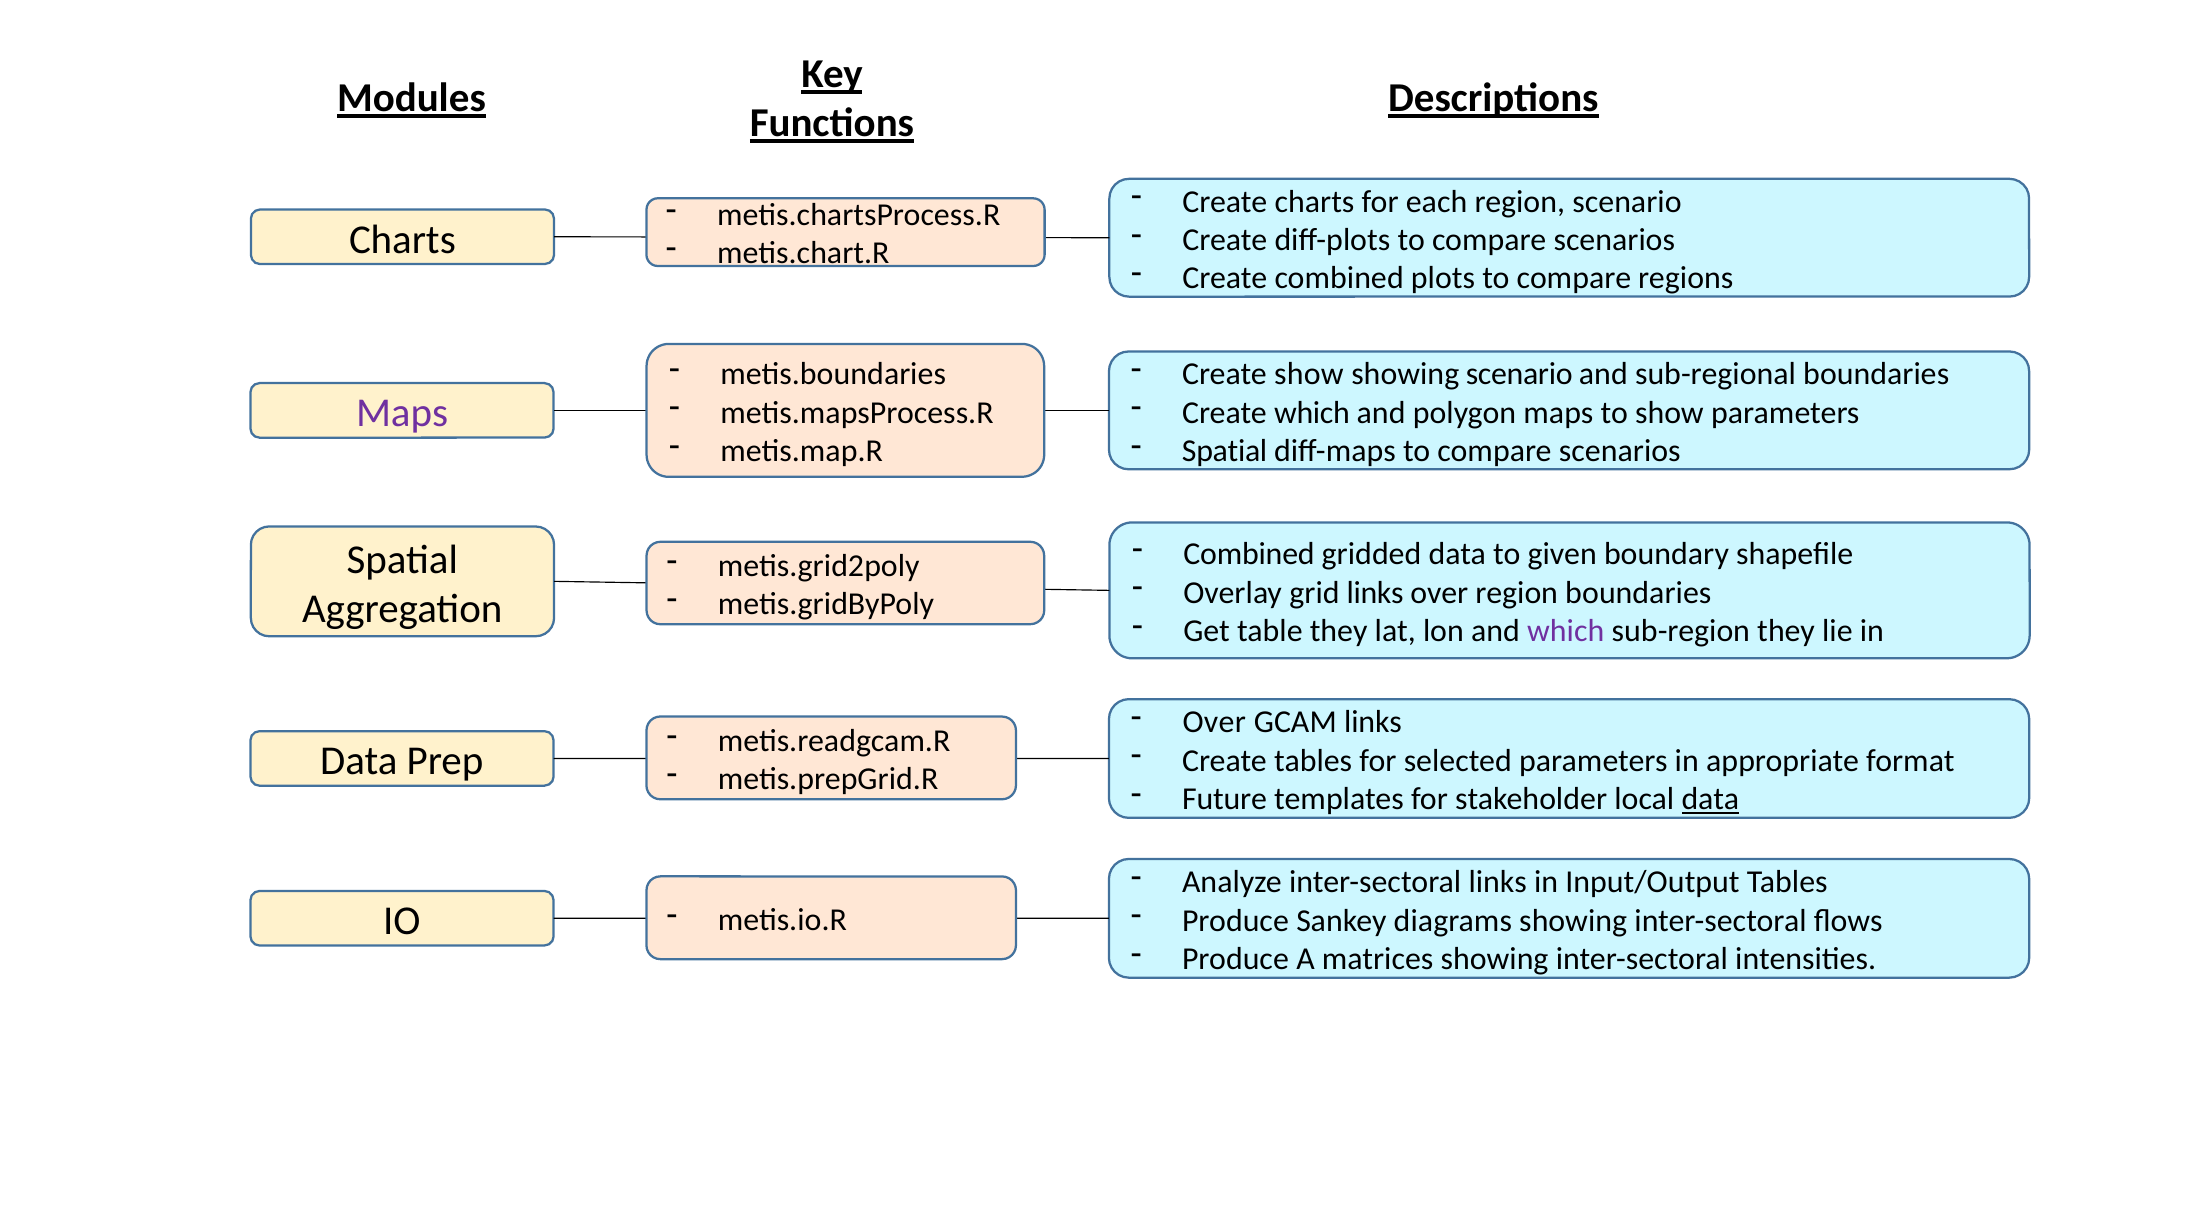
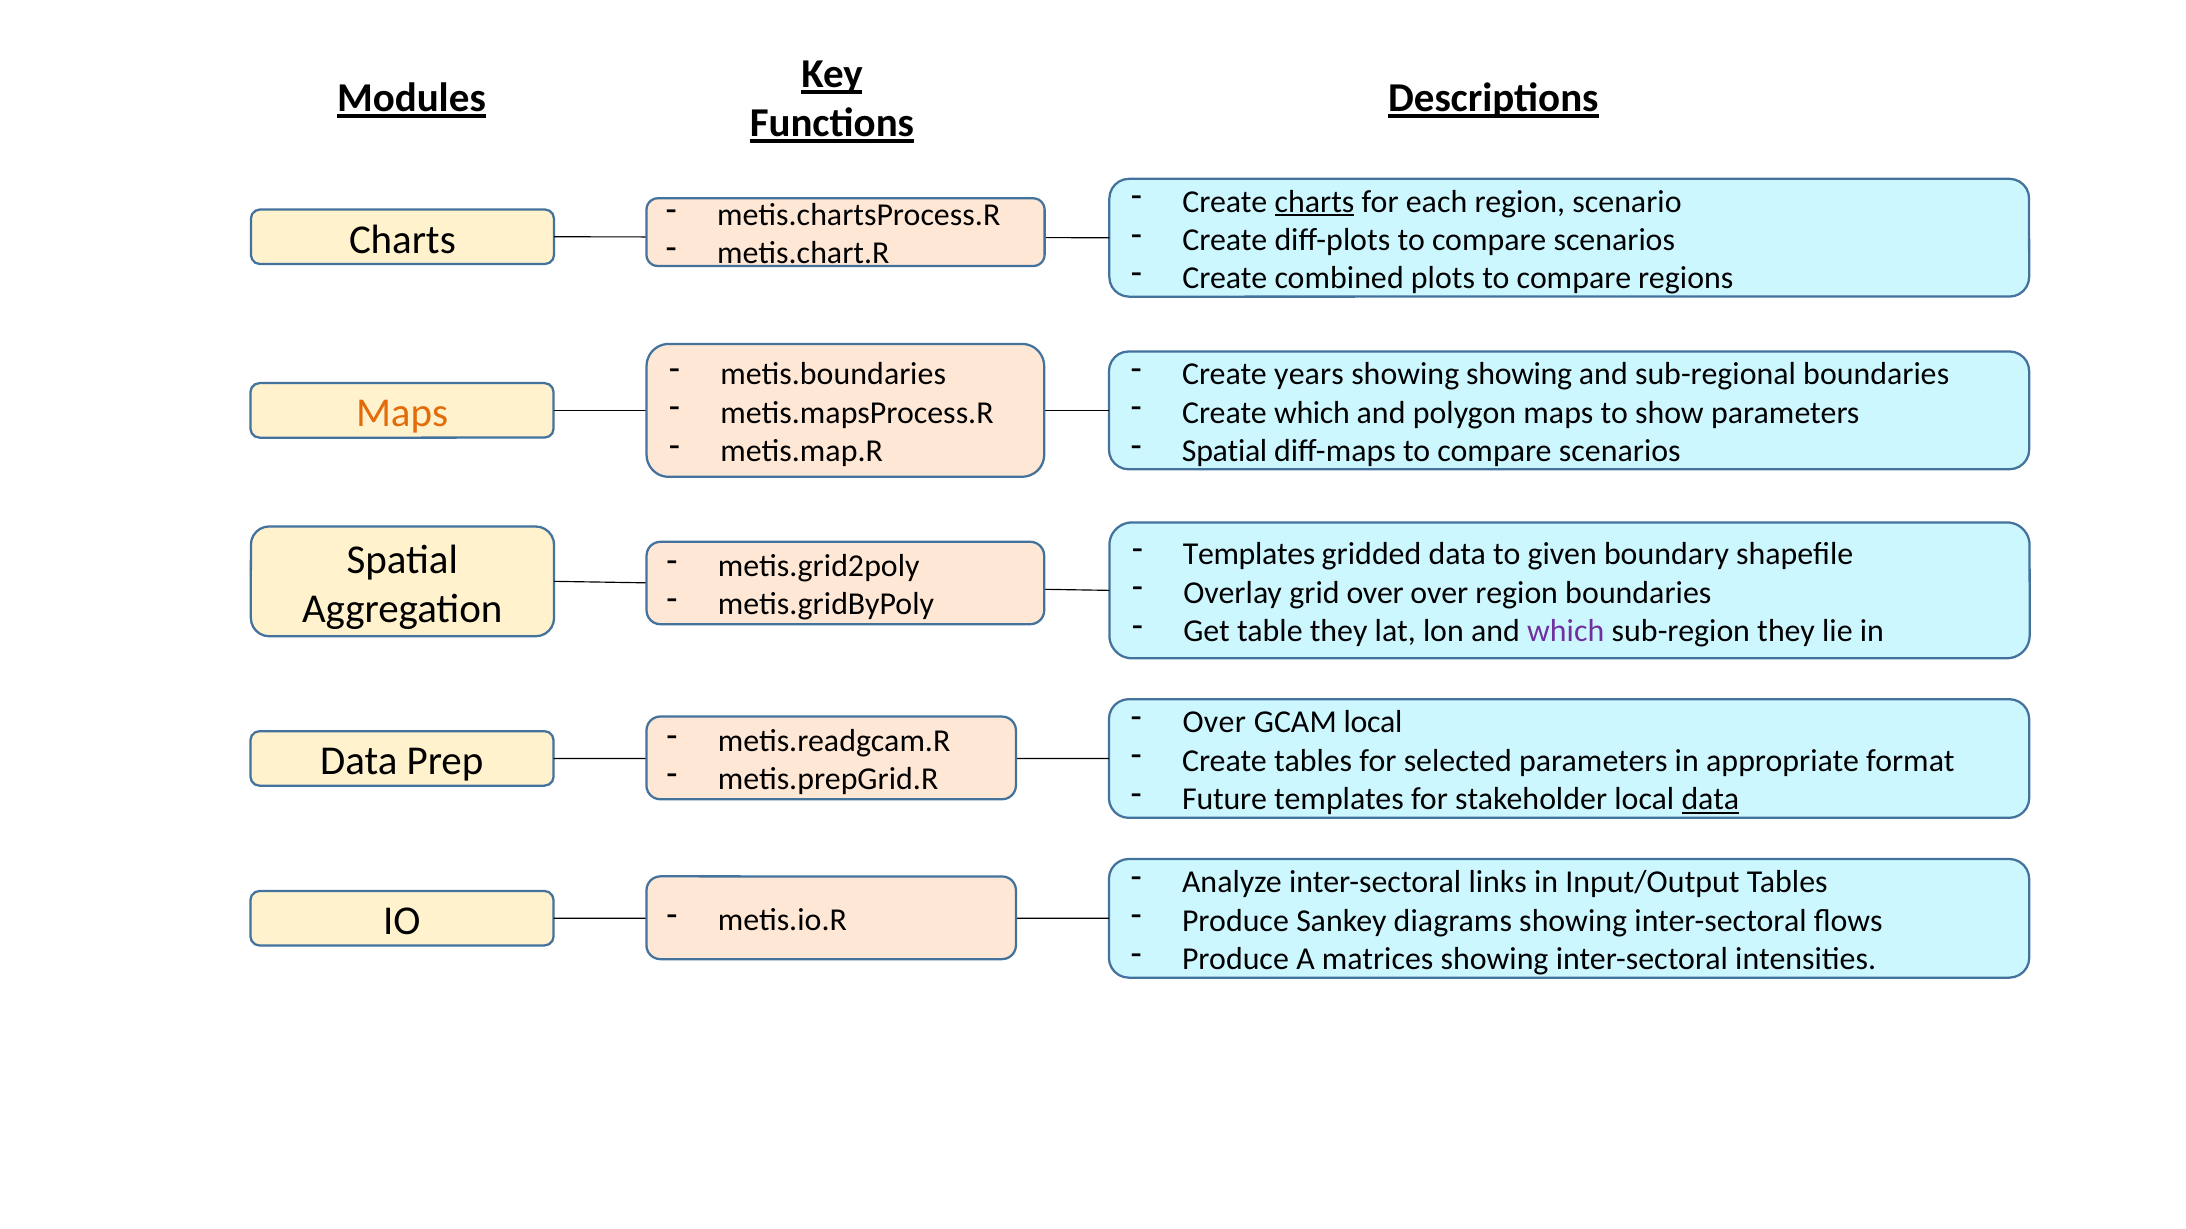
charts underline: none -> present (1314, 202)
Create show: show -> years (1309, 374)
showing scenario: scenario -> showing (1519, 374)
Maps colour: purple -> orange (402, 413)
Combined: Combined -> Templates (1249, 555)
grid links: links -> over (1375, 593)
GCAM links: links -> local (1373, 723)
